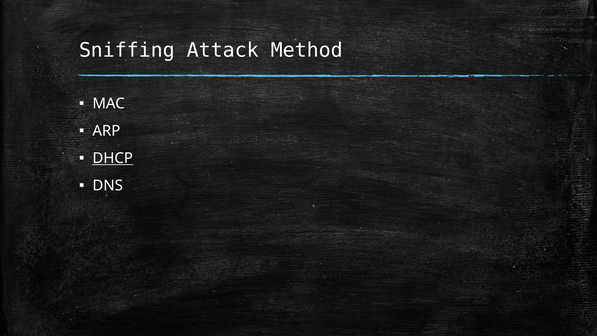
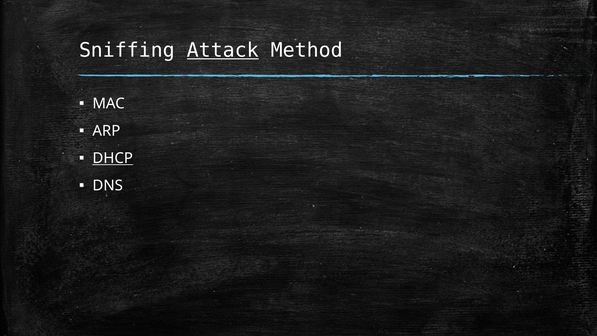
Attack underline: none -> present (223, 50)
